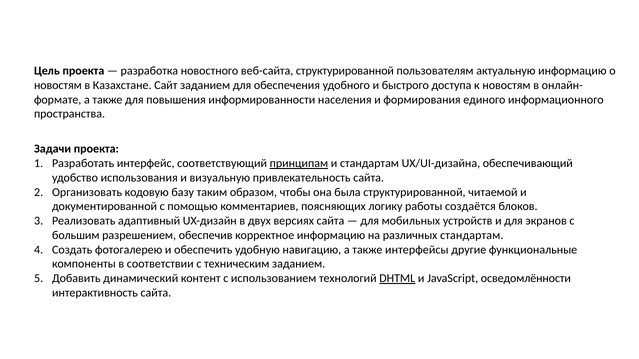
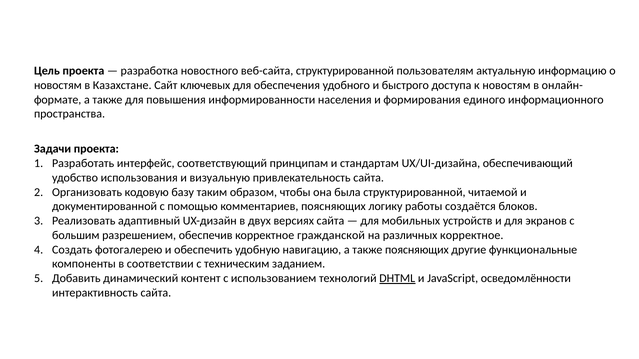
Сайт заданием: заданием -> ключевых (205, 85)
принципам underline: present -> none (299, 164)
корректное информацию: информацию -> гражданской (331, 235)
различных стандартам: стандартам -> корректное (472, 235)
также интерфейсы: интерфейсы -> поясняющих (417, 250)
